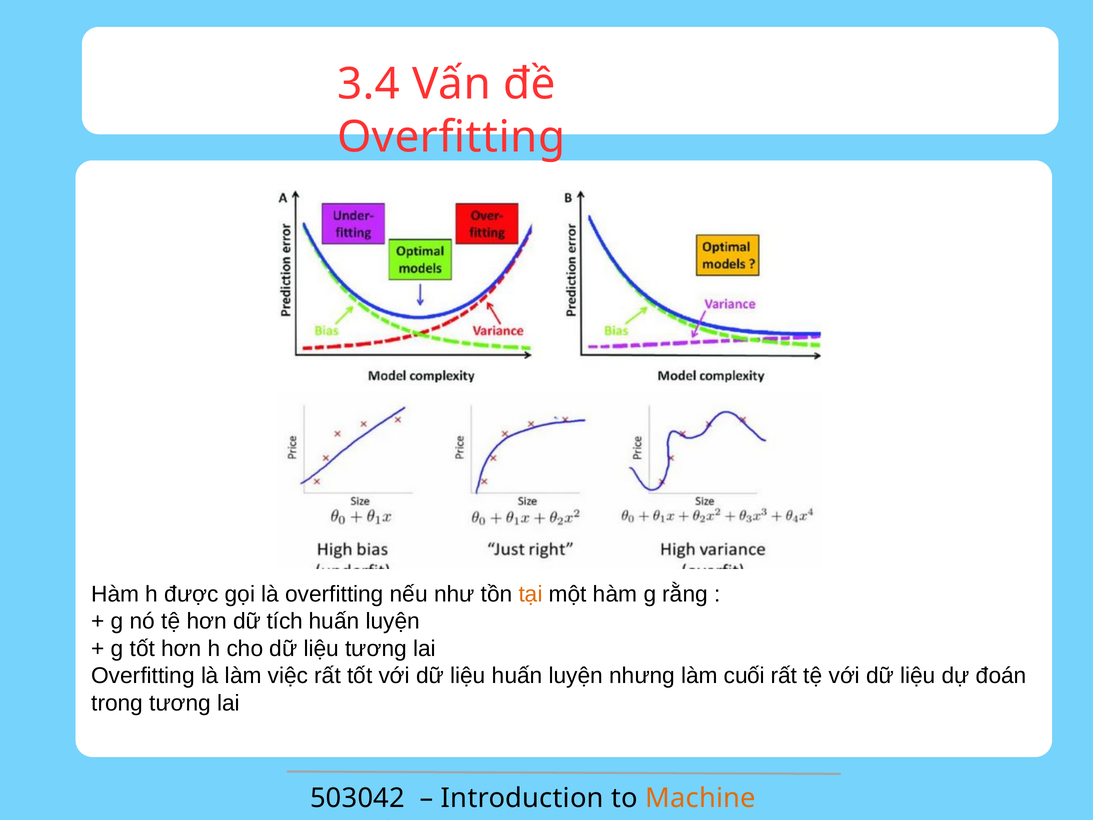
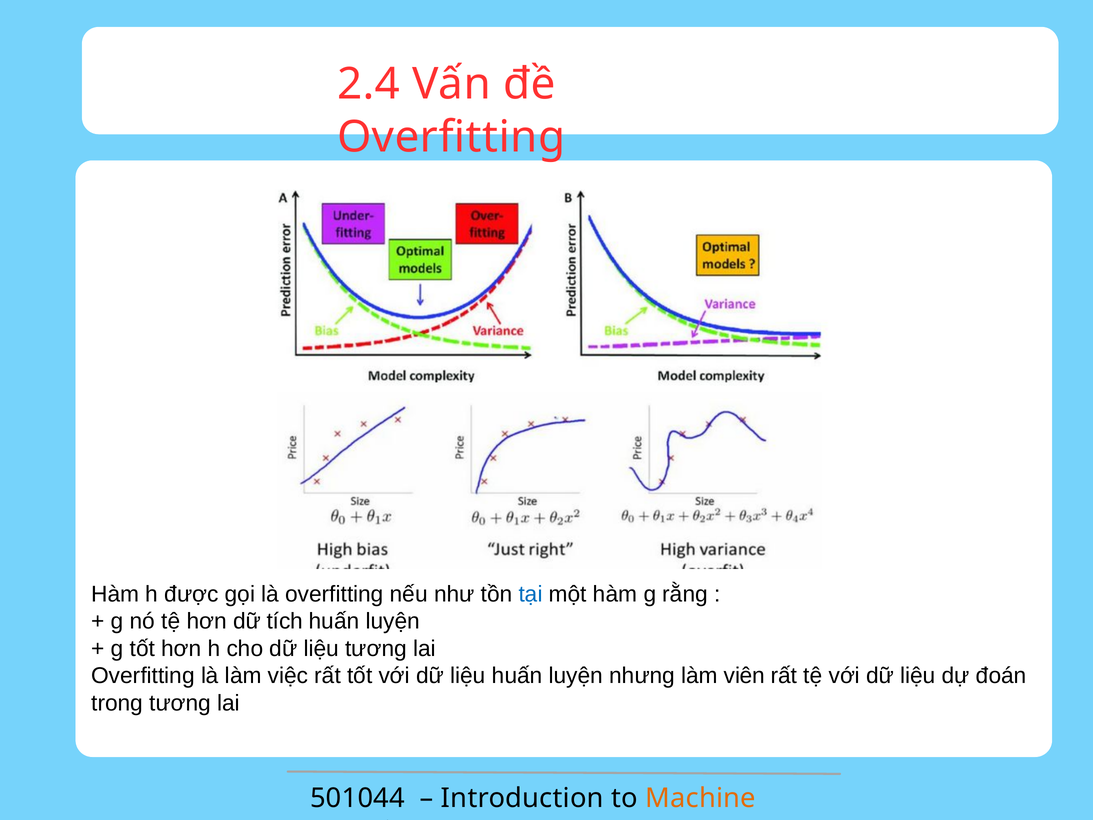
3.4: 3.4 -> 2.4 (368, 84)
tại colour: orange -> blue (531, 594)
cuối: cuối -> viên (744, 676)
503042: 503042 -> 501044 (357, 798)
